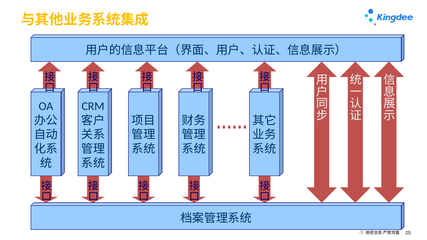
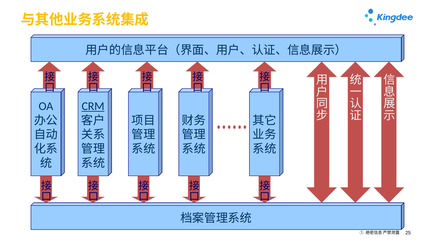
CRM underline: none -> present (93, 106)
